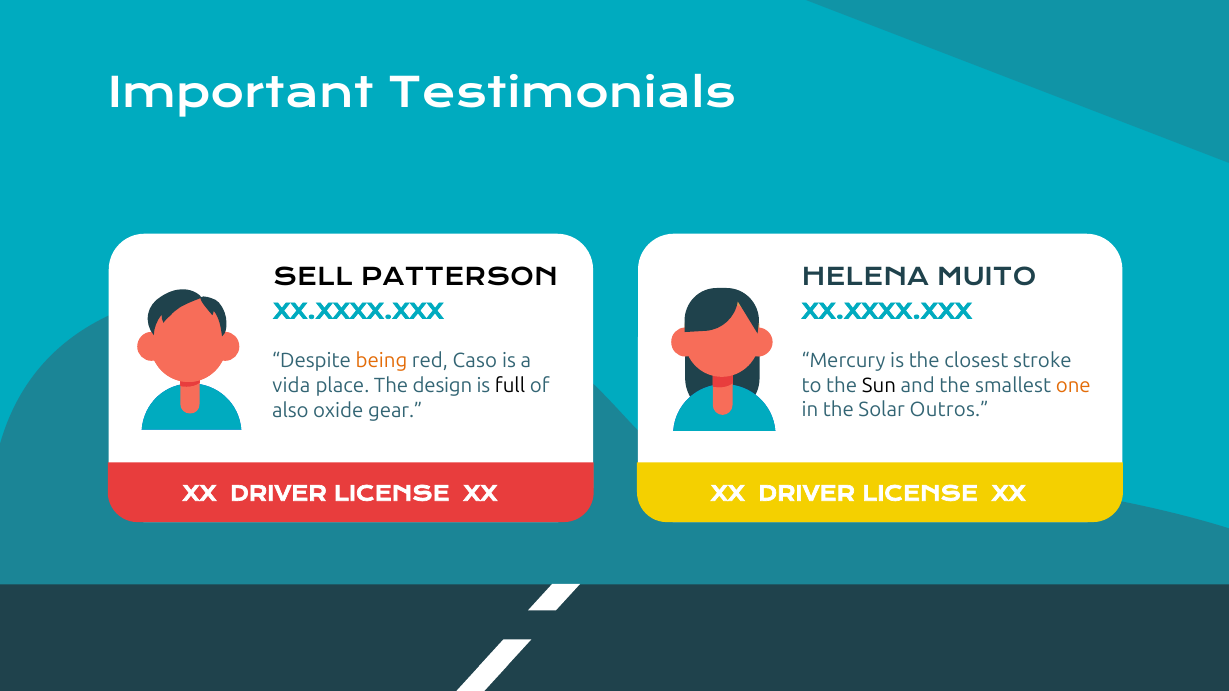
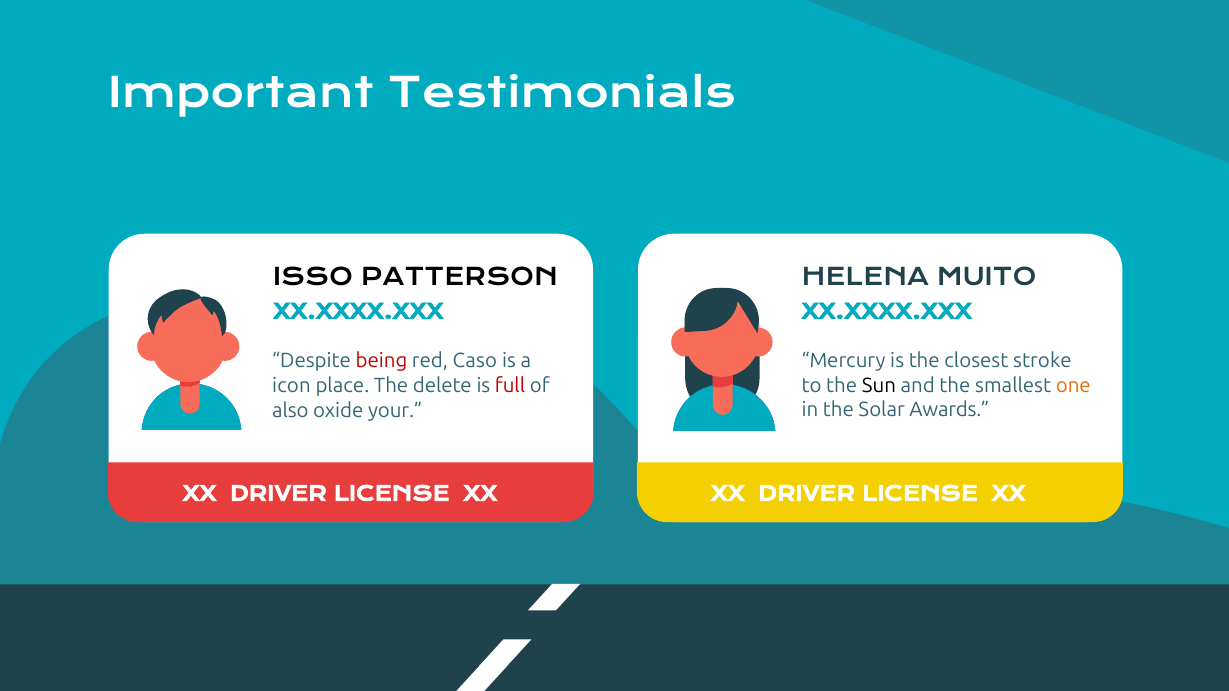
SELL: SELL -> ISSO (313, 278)
being colour: orange -> red (381, 361)
vida: vida -> icon (291, 386)
design: design -> delete (442, 386)
full colour: black -> red (510, 386)
Outros: Outros -> Awards (949, 410)
gear: gear -> your (395, 411)
